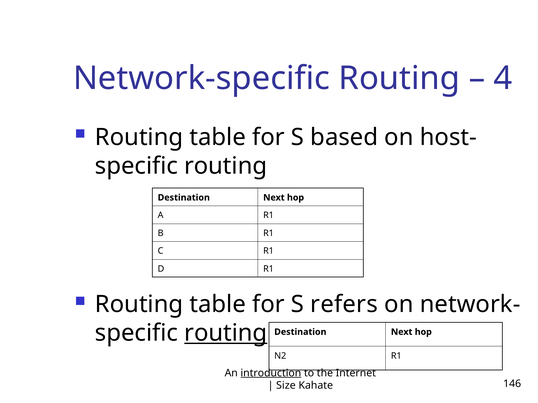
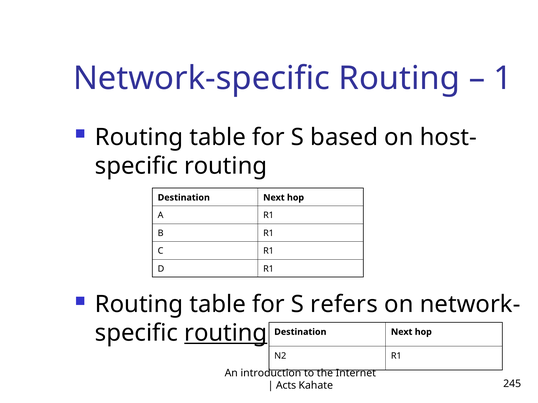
4: 4 -> 1 (503, 79)
introduction underline: present -> none (271, 373)
Size: Size -> Acts (286, 386)
146: 146 -> 245 (512, 384)
